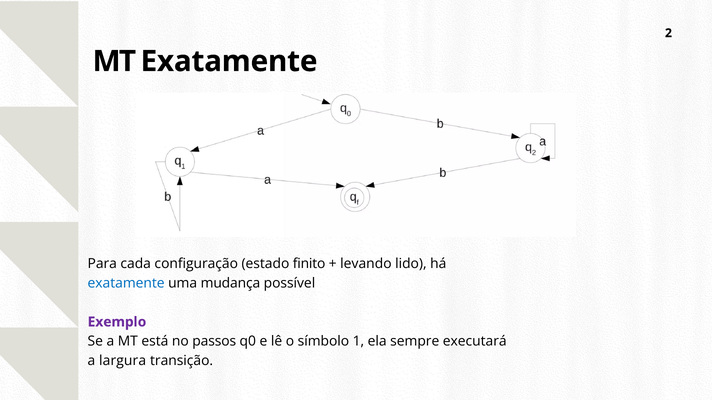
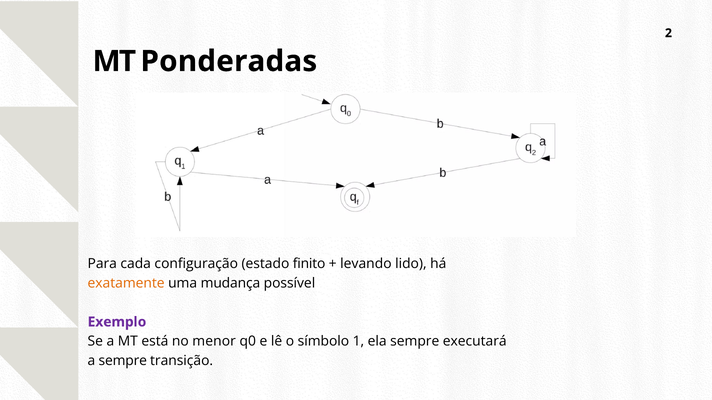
MT Exatamente: Exatamente -> Ponderadas (229, 61)
exatamente colour: blue -> orange (126, 284)
passos: passos -> menor (214, 342)
a largura: largura -> sempre (123, 361)
